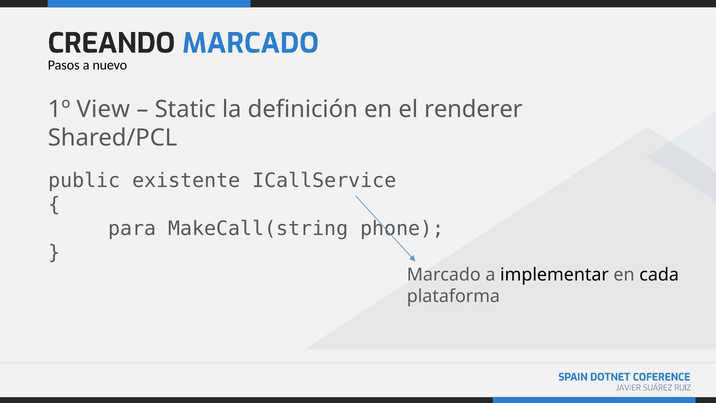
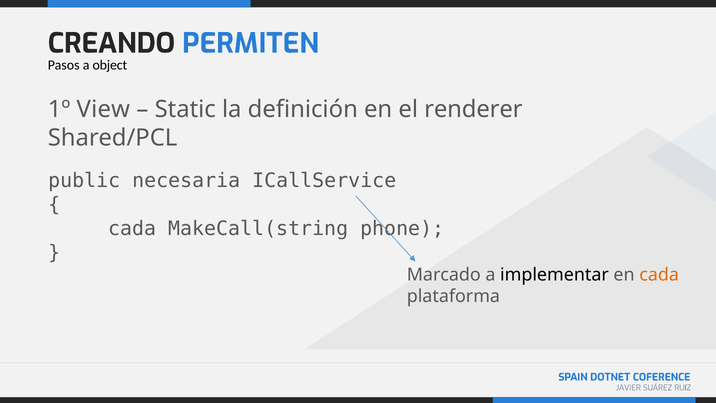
CREANDO MARCADO: MARCADO -> PERMITEN (251, 43)
nuevo: nuevo -> object (110, 65)
existente: existente -> necesaria (186, 181)
para: para -> cada (132, 228)
cada colour: black -> orange (659, 275)
